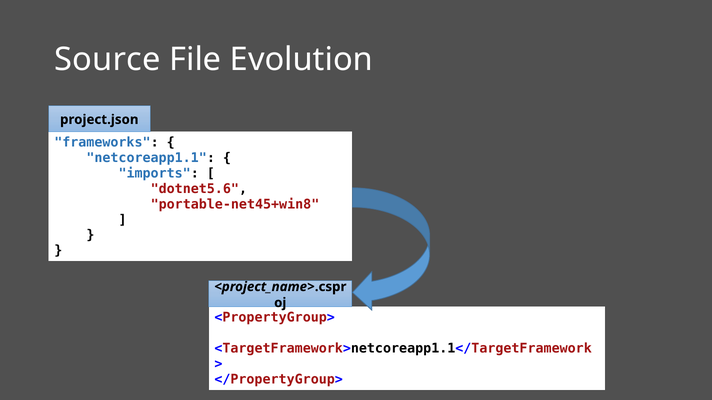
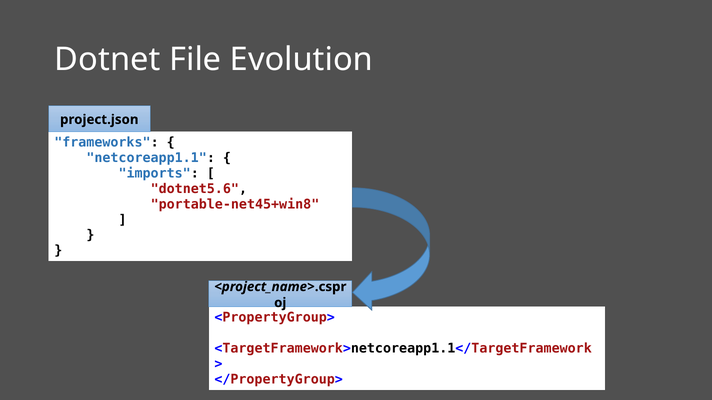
Source: Source -> Dotnet (107, 60)
